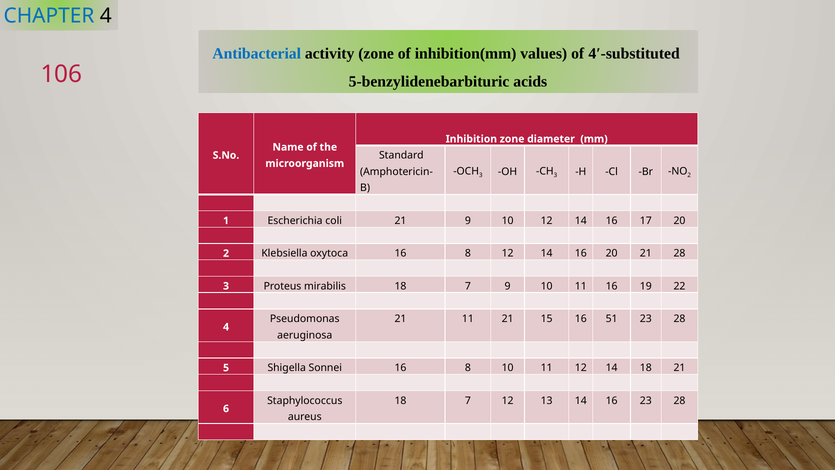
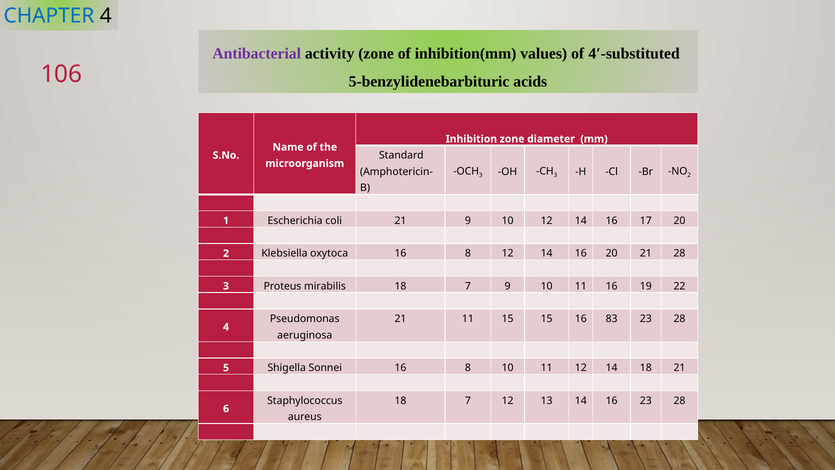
Antibacterial colour: blue -> purple (257, 53)
11 21: 21 -> 15 (508, 319)
51: 51 -> 83 (612, 319)
